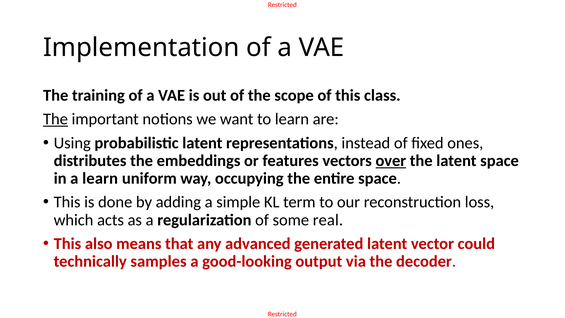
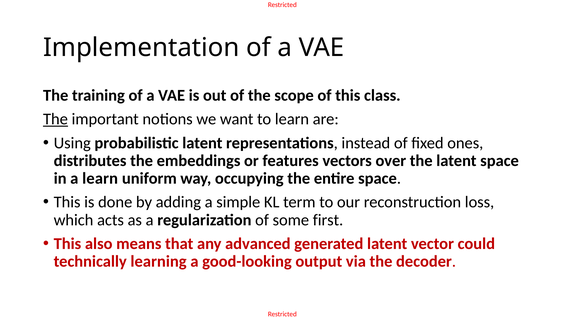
over underline: present -> none (391, 161)
real: real -> first (328, 220)
samples: samples -> learning (159, 261)
